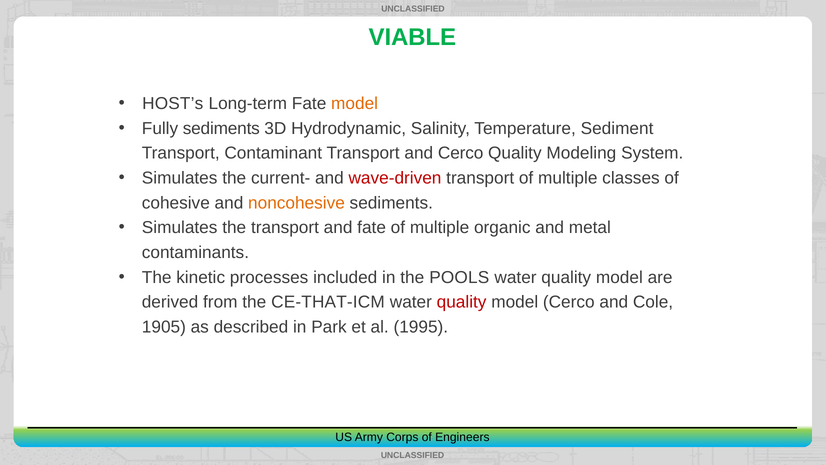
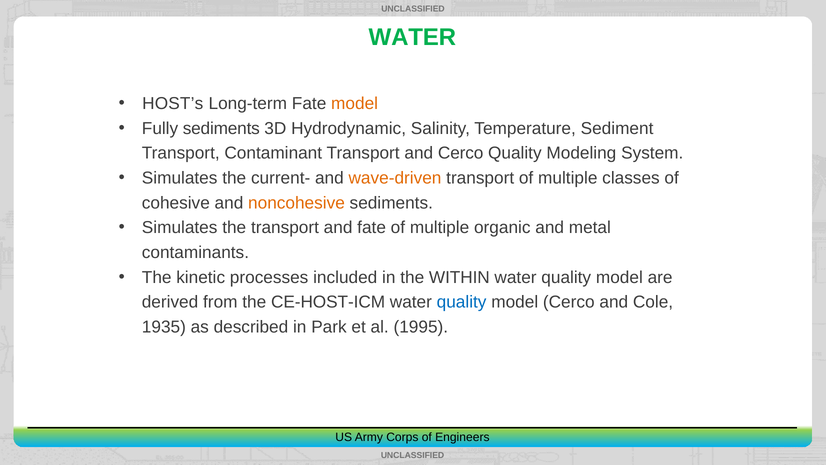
VIABLE: VIABLE -> WATER (412, 37)
wave-driven colour: red -> orange (395, 178)
POOLS: POOLS -> WITHIN (459, 277)
CE-THAT-ICM: CE-THAT-ICM -> CE-HOST-ICM (328, 302)
quality colour: red -> blue (462, 302)
1905: 1905 -> 1935 (164, 327)
